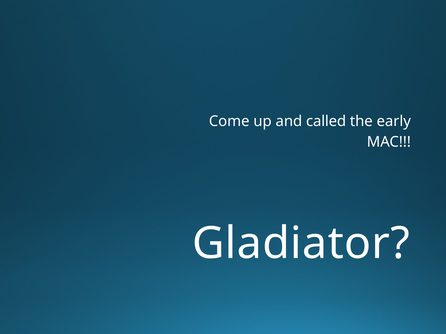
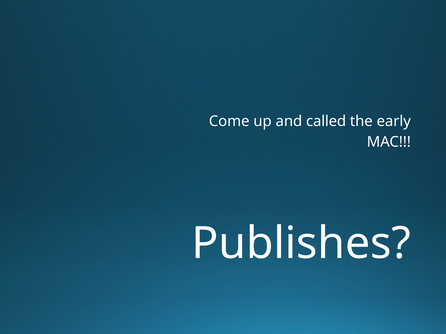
Gladiator: Gladiator -> Publishes (301, 244)
